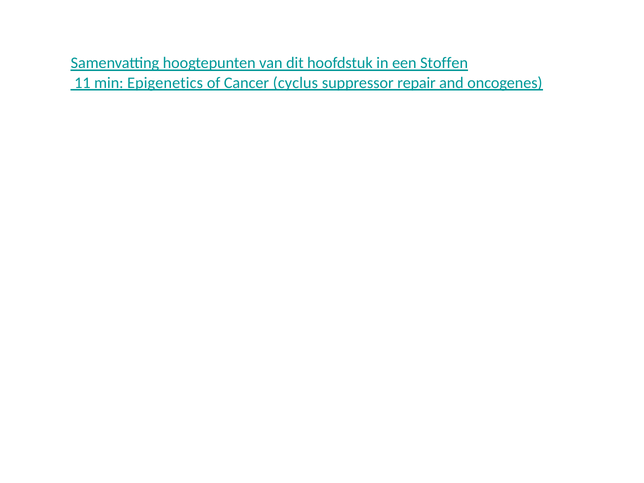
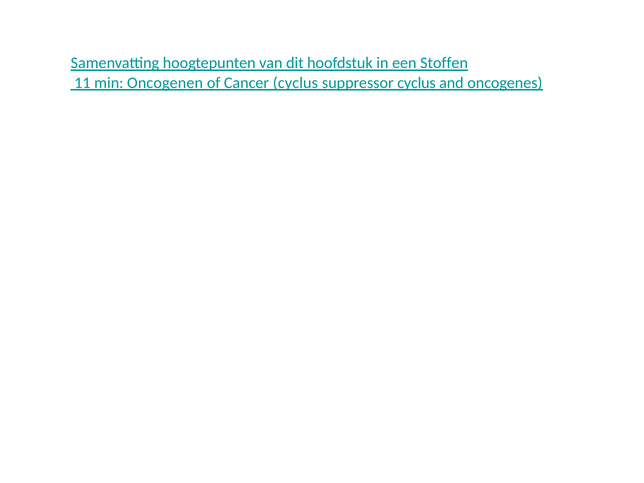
Epigenetics: Epigenetics -> Oncogenen (165, 83)
suppressor repair: repair -> cyclus (416, 83)
